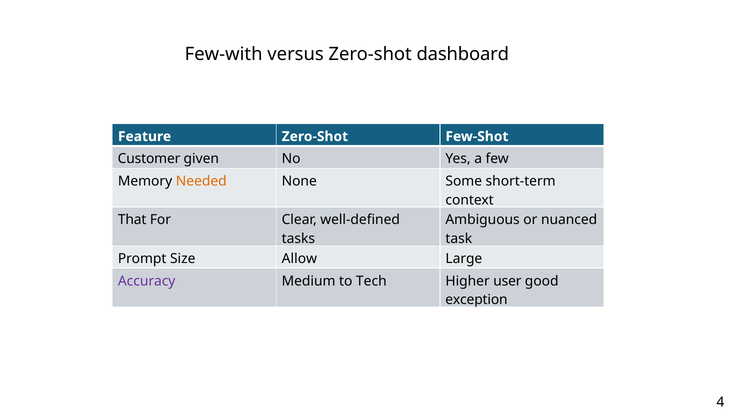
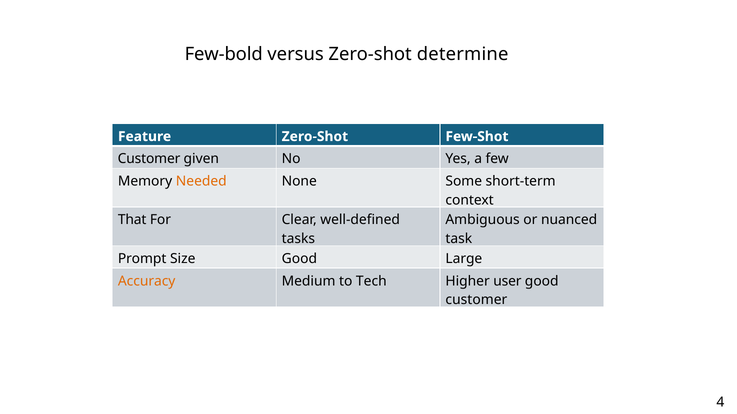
Few-with: Few-with -> Few-bold (224, 54)
dashboard: dashboard -> determine (463, 54)
Size Allow: Allow -> Good (299, 259)
Accuracy colour: purple -> orange (147, 281)
exception: exception -> customer (476, 300)
